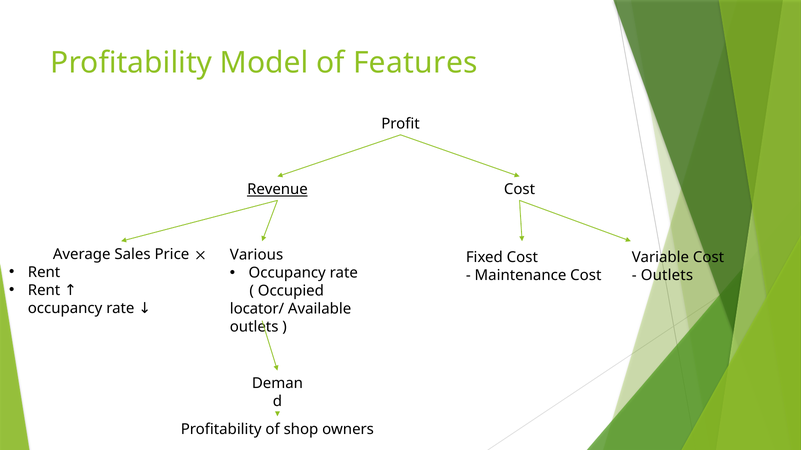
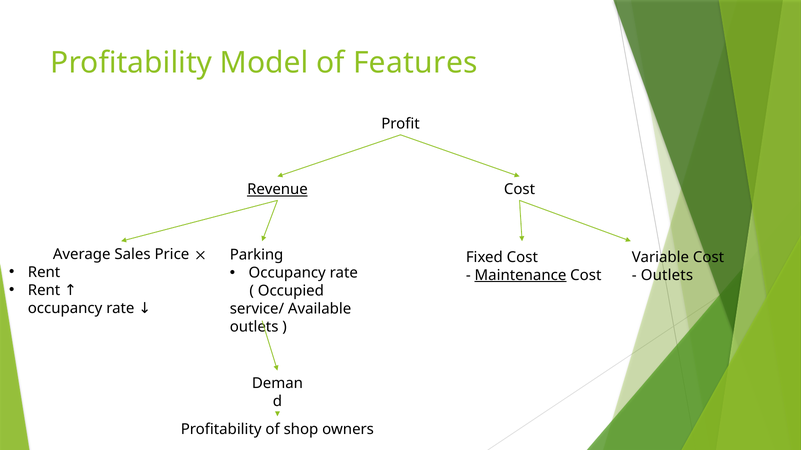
Various: Various -> Parking (257, 255)
Maintenance underline: none -> present (520, 276)
locator/: locator/ -> service/ (257, 309)
